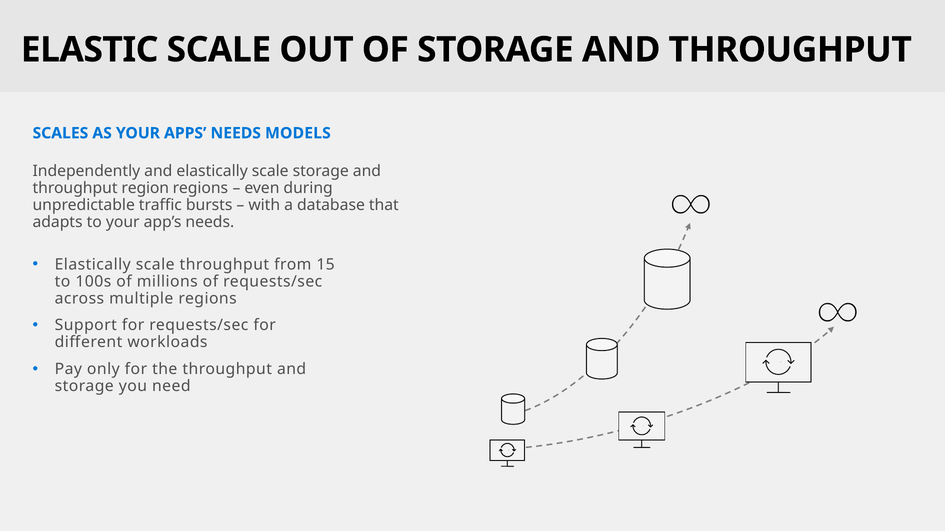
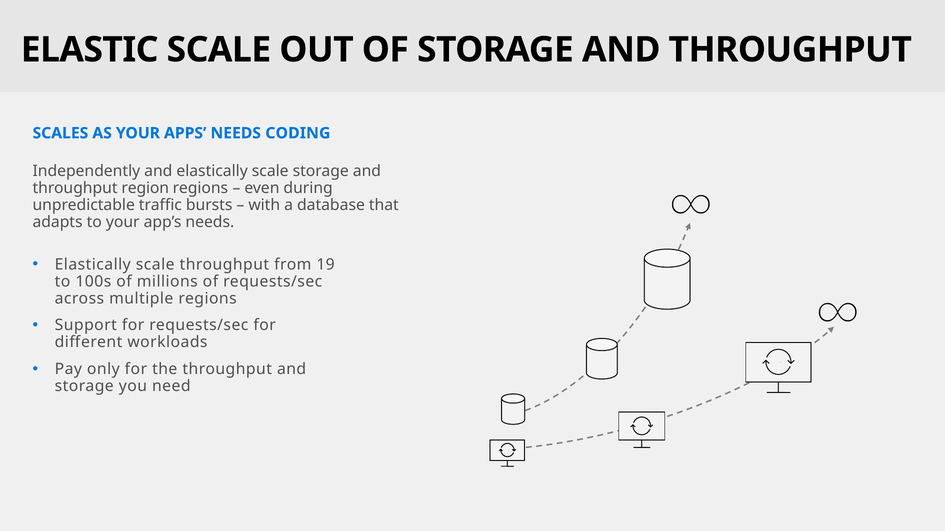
MODELS: MODELS -> CODING (298, 133)
15: 15 -> 19 (326, 265)
